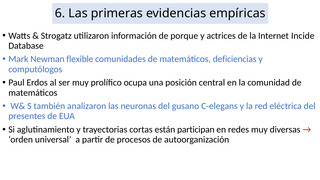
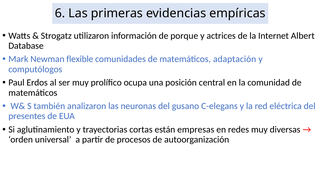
Incide: Incide -> Albert (303, 36)
deficiencias: deficiencias -> adaptación (235, 59)
participan: participan -> empresas (196, 130)
